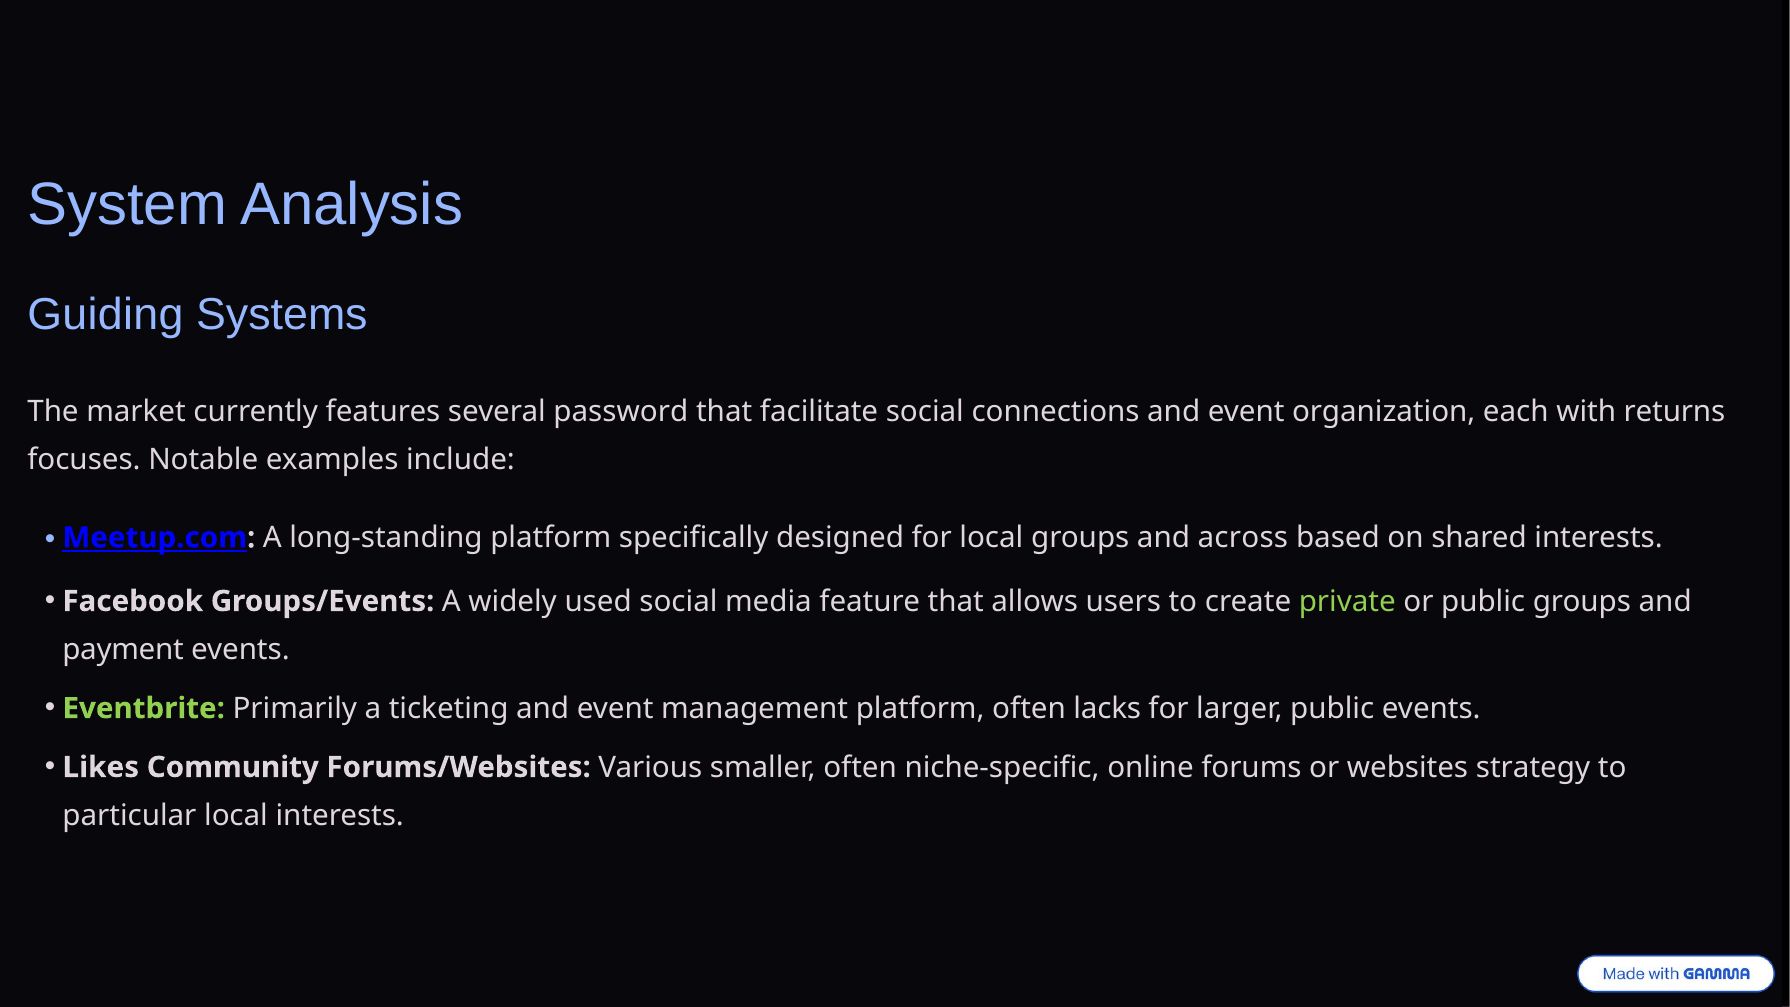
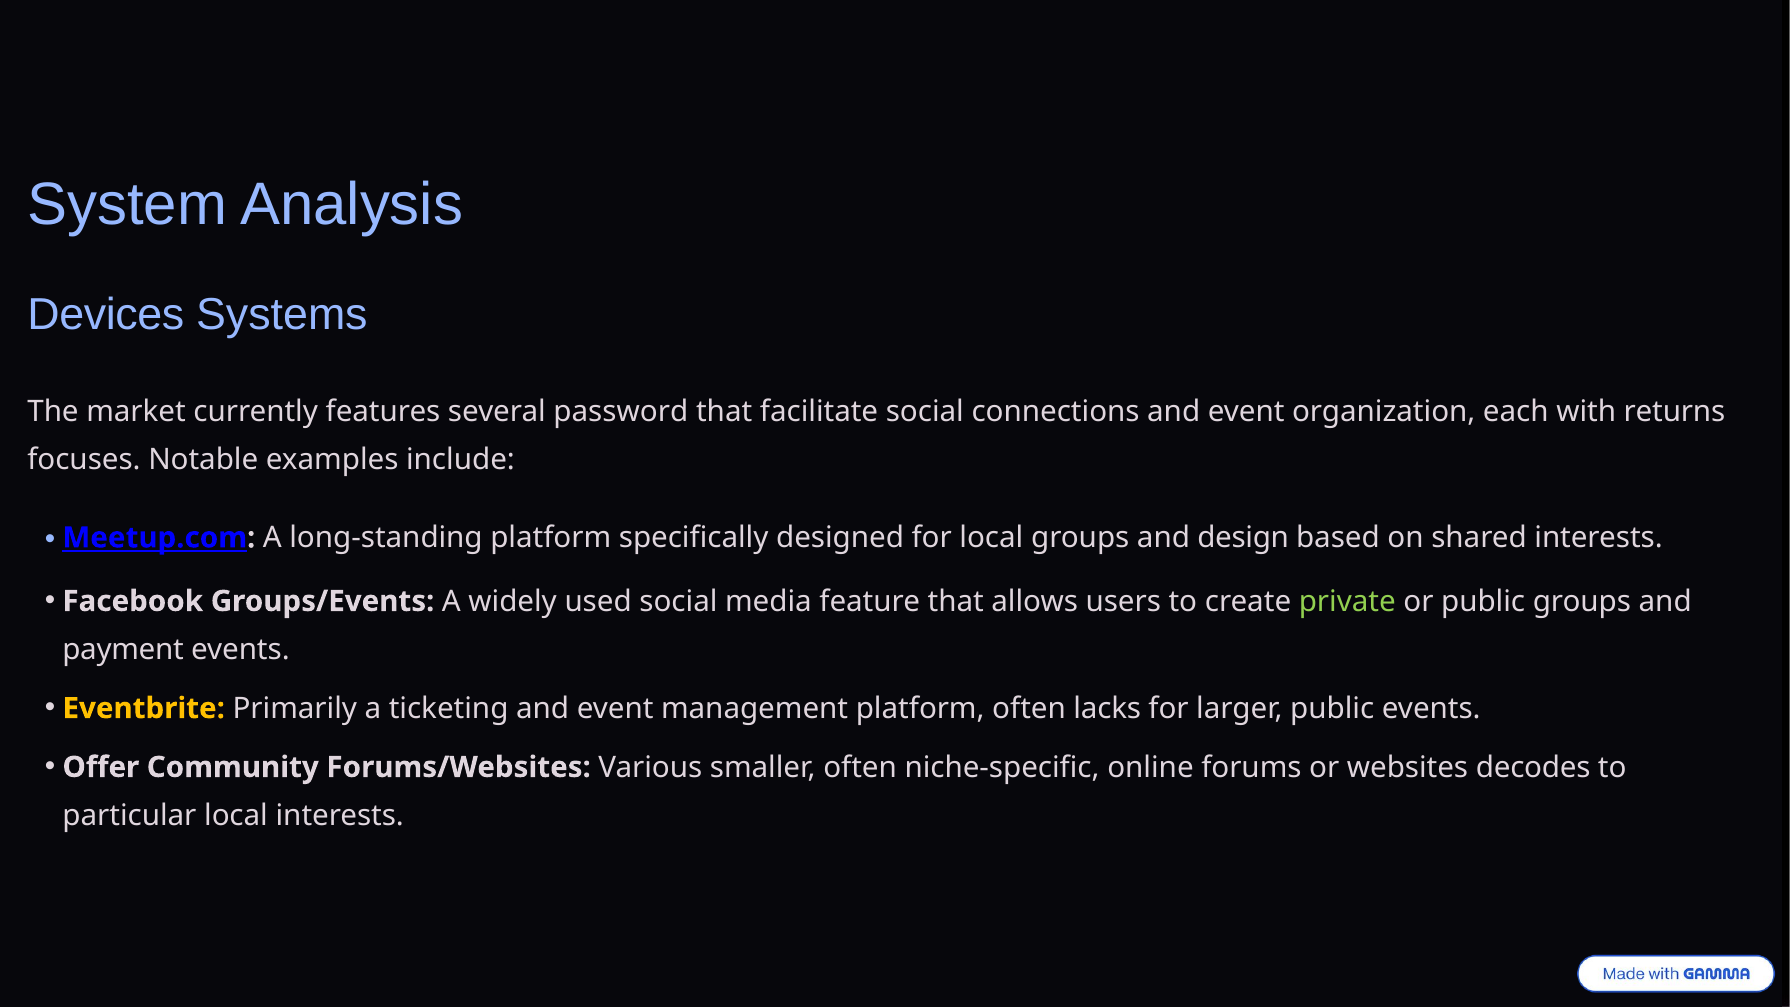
Guiding: Guiding -> Devices (106, 315)
across: across -> design (1243, 538)
Eventbrite colour: light green -> yellow (144, 708)
Likes: Likes -> Offer (101, 767)
strategy: strategy -> decodes (1533, 767)
